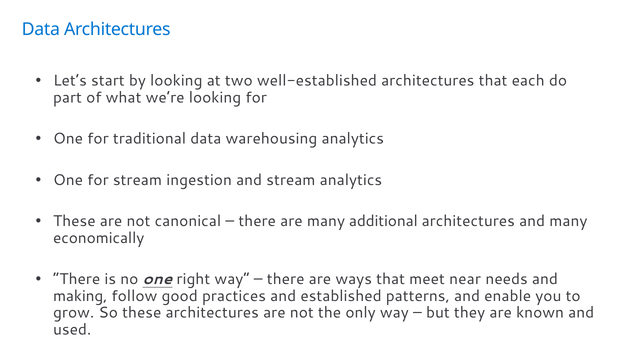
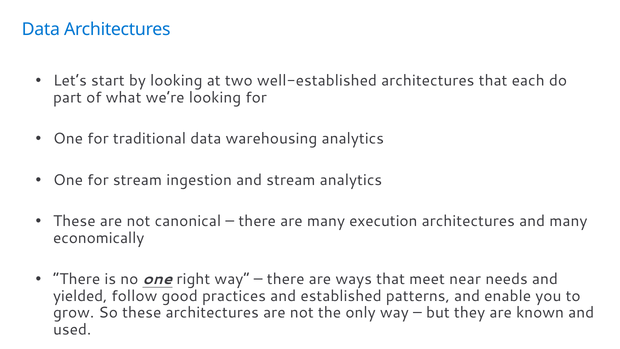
additional: additional -> execution (383, 221)
making: making -> yielded (80, 296)
